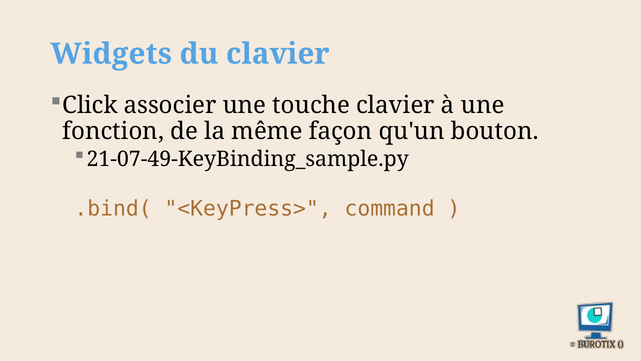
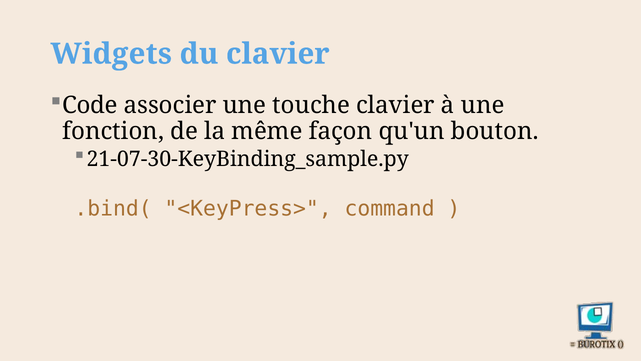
Click: Click -> Code (90, 105)
21-07-49-KeyBinding_sample.py: 21-07-49-KeyBinding_sample.py -> 21-07-30-KeyBinding_sample.py (248, 159)
